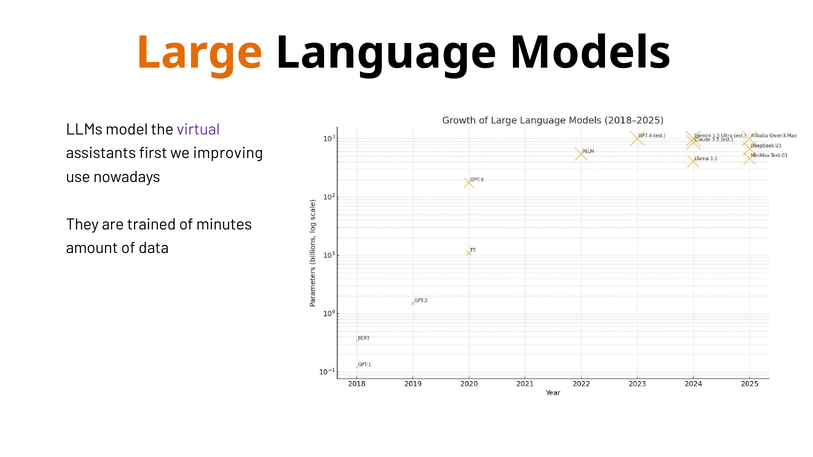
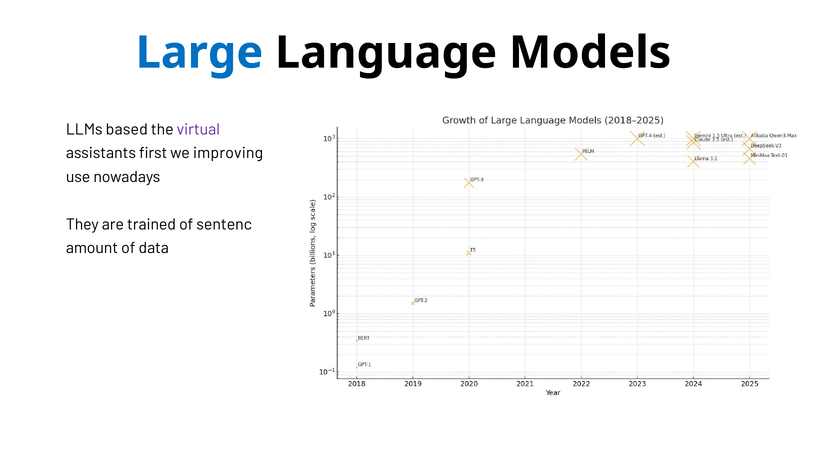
Large colour: orange -> blue (199, 53)
model: model -> based (127, 130)
minutes: minutes -> sentenc (224, 224)
